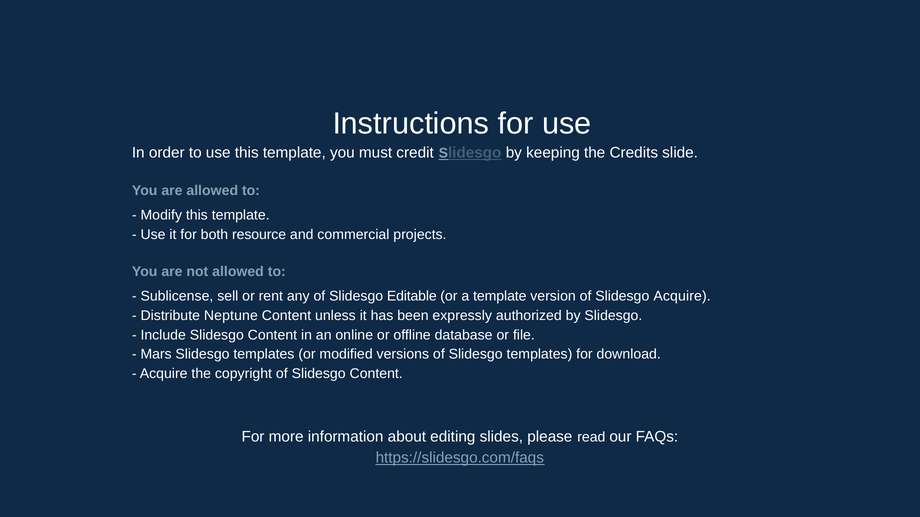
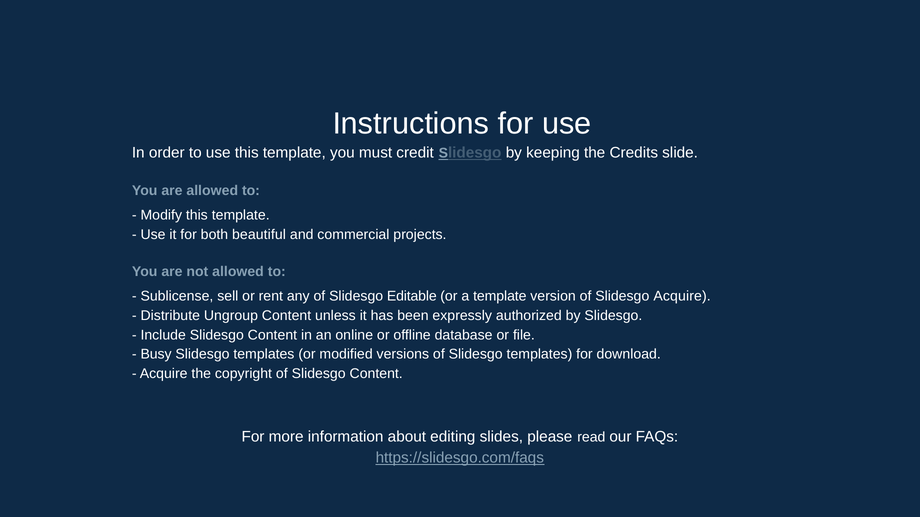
resource: resource -> beautiful (259, 235)
Neptune: Neptune -> Ungroup (231, 316)
Mars: Mars -> Busy (156, 355)
